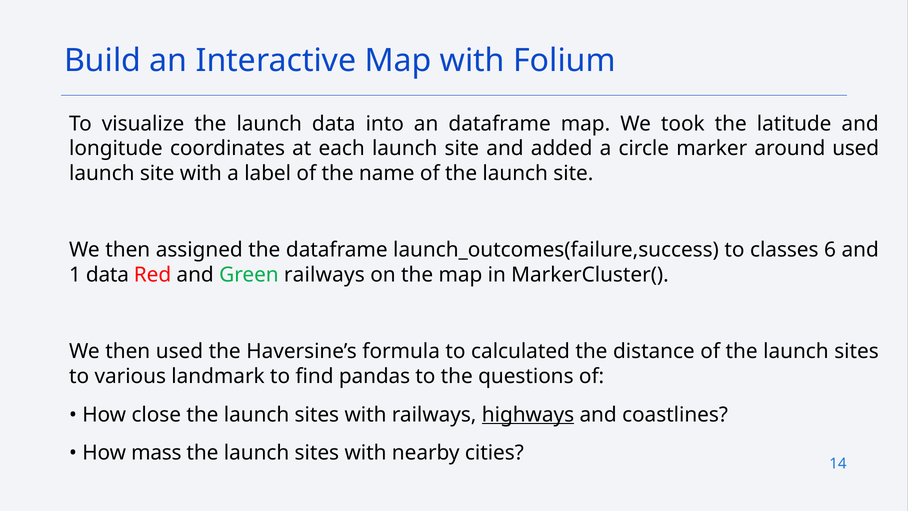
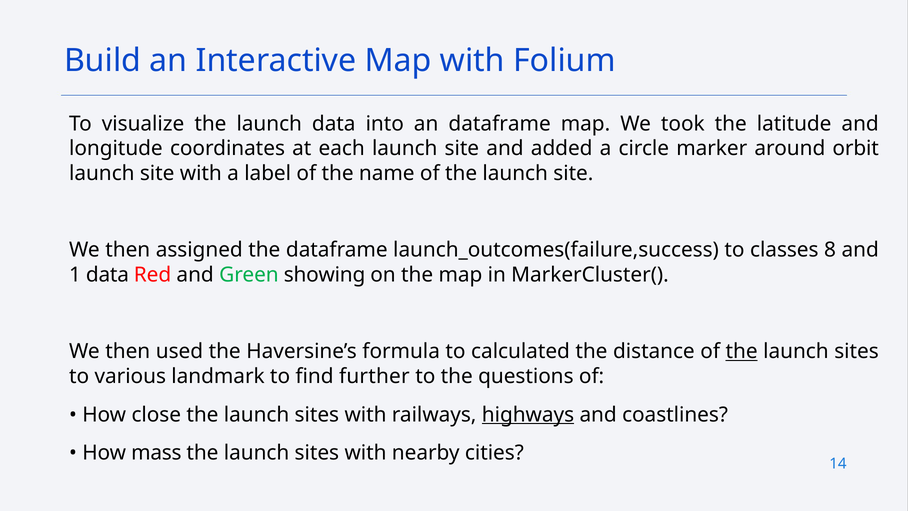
around used: used -> orbit (856, 149)
6: 6 -> 8 (830, 250)
Green railways: railways -> showing (325, 275)
the underline: none -> present (742, 351)
pandas: pandas -> further (374, 376)
